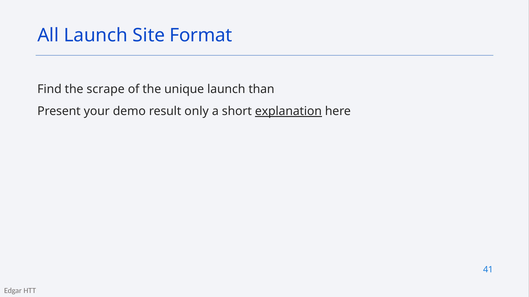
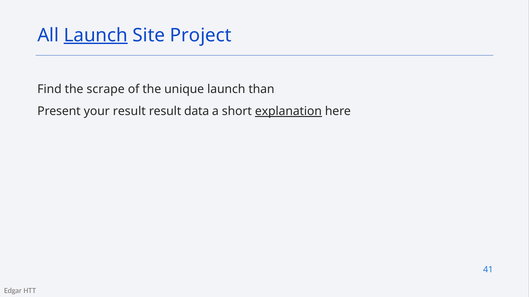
Launch underline: none -> present (96, 35)
Format: Format -> Project (201, 35)
your demo: demo -> result (129, 112)
only: only -> data (197, 112)
